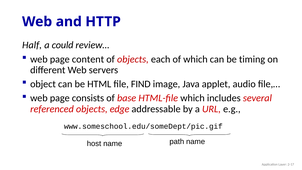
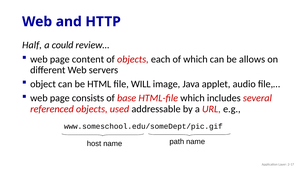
timing: timing -> allows (252, 59)
FIND: FIND -> WILL (141, 84)
edge: edge -> used (119, 109)
